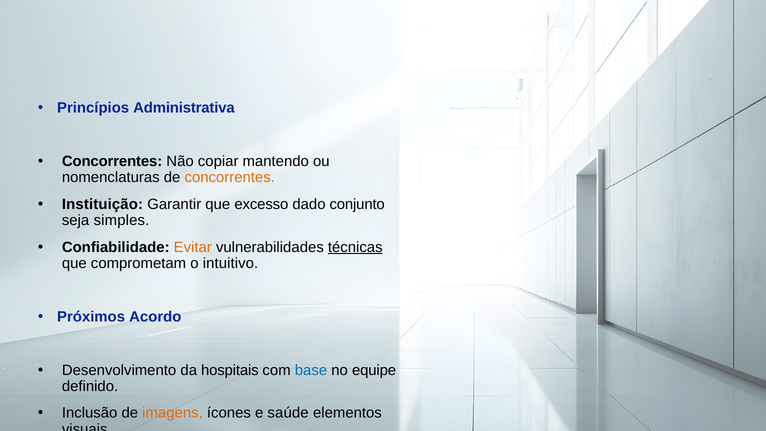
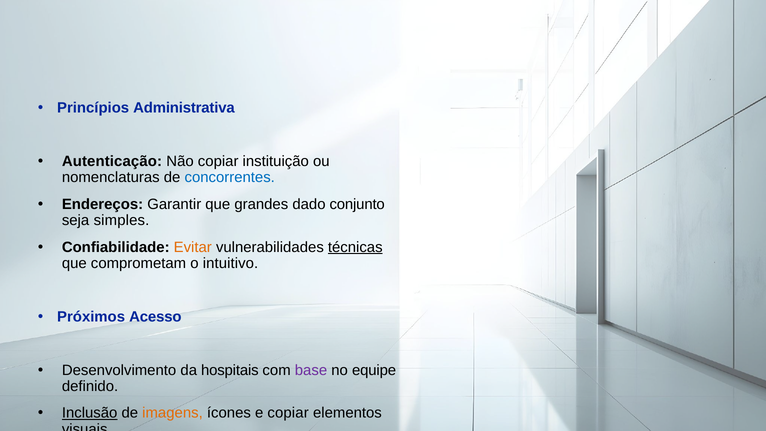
Concorrentes: Concorrentes -> Autenticação (112, 161)
mantendo: mantendo -> instituição (276, 161)
concorrentes colour: orange -> blue (230, 177)
Instituição: Instituição -> Endereços (103, 204)
excesso: excesso -> grandes (261, 204)
Acordo: Acordo -> Acesso (155, 317)
base colour: blue -> purple (311, 370)
Inclusão underline: none -> present (90, 413)
e saúde: saúde -> copiar (288, 413)
